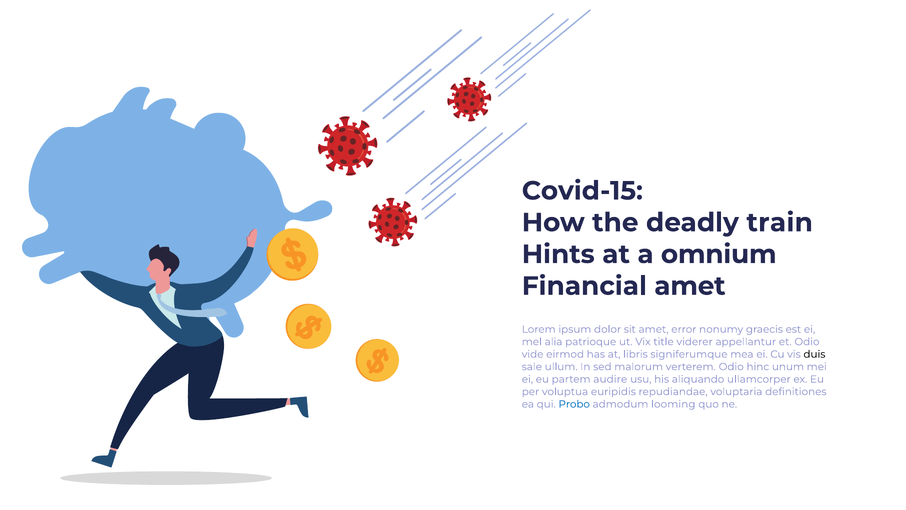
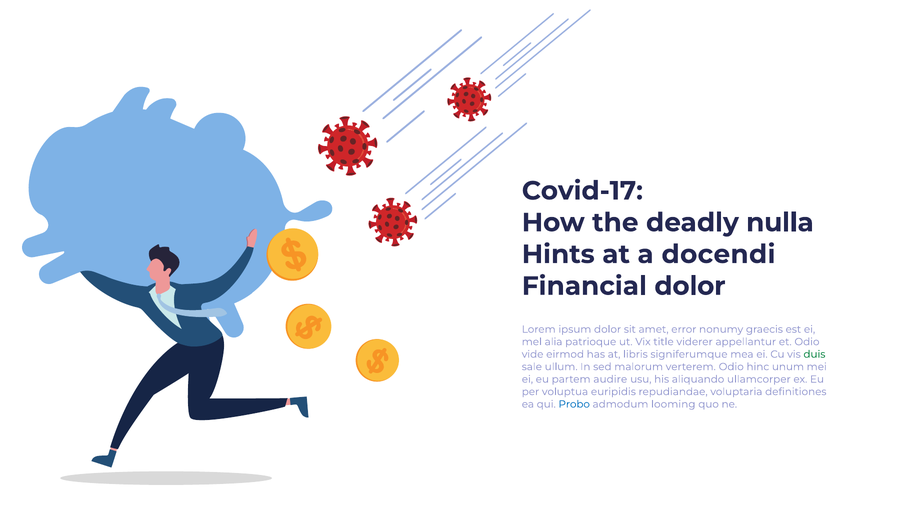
Covid-15: Covid-15 -> Covid-17 (582, 191)
train: train -> nulla (780, 222)
omnium: omnium -> docendi (718, 254)
Financial amet: amet -> dolor (690, 286)
duis colour: black -> green (814, 354)
